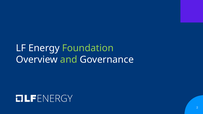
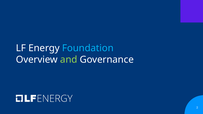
Foundation colour: light green -> light blue (88, 48)
